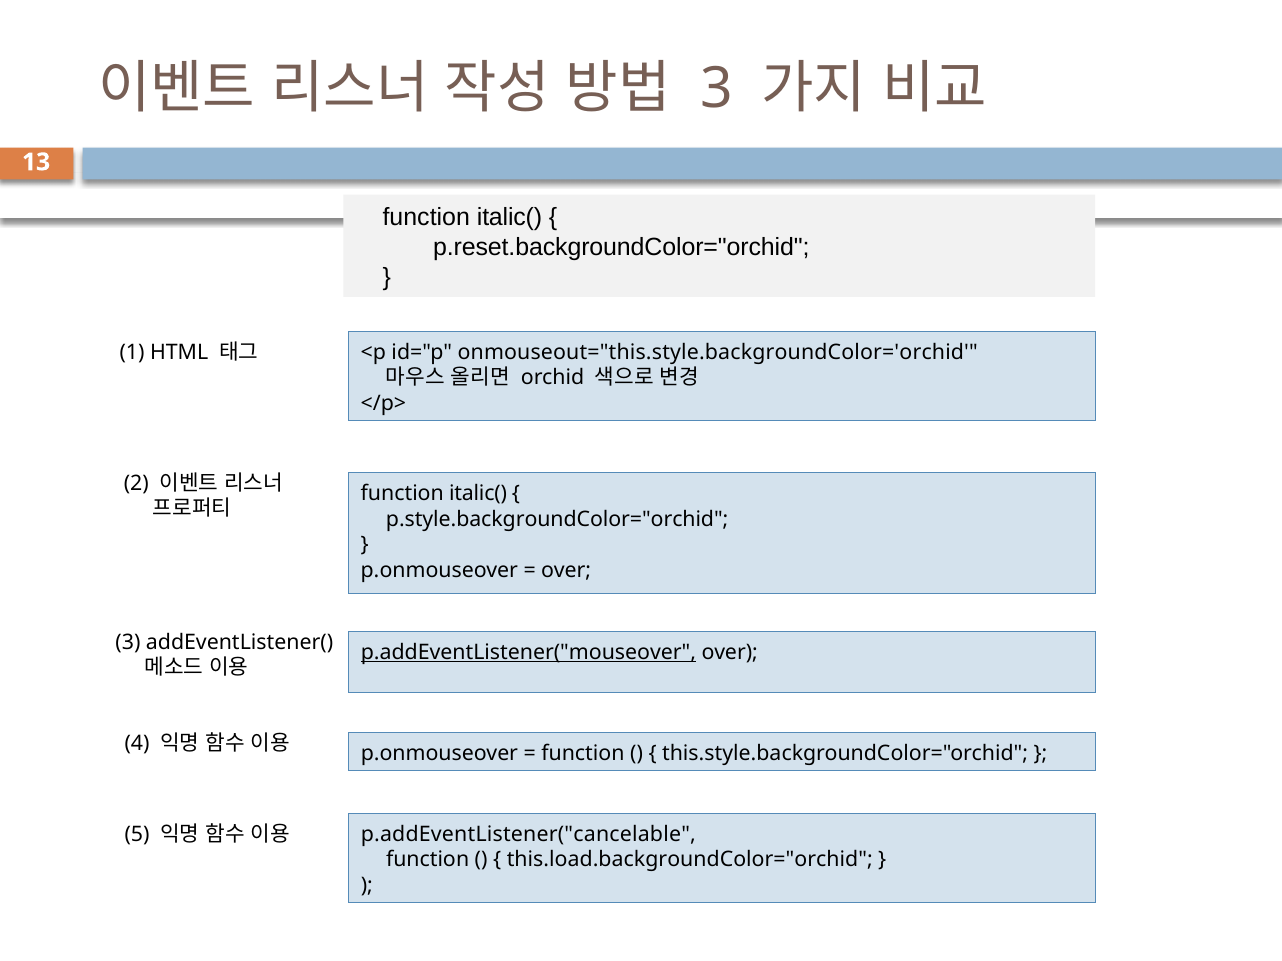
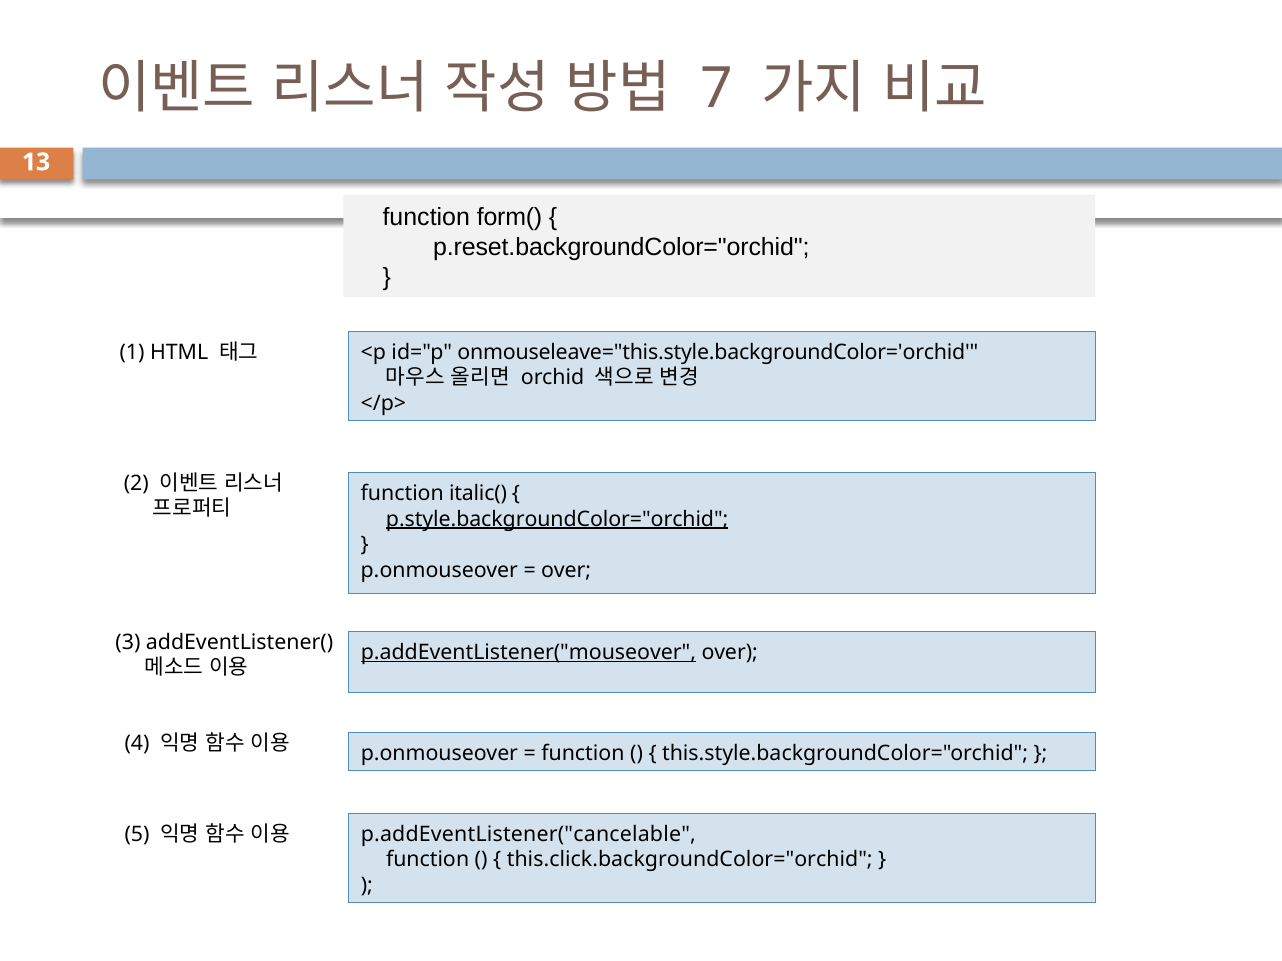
3: 3 -> 7 (717, 89)
italic(: italic( -> form( (510, 218)
onmouseout="this.style.backgroundColor='orchid: onmouseout="this.style.backgroundColor='orchid -> onmouseleave="this.style.backgroundColor='orchid (718, 352)
p.style.backgroundColor="orchid underline: none -> present (557, 519)
this.load.backgroundColor="orchid: this.load.backgroundColor="orchid -> this.click.backgroundColor="orchid (690, 860)
